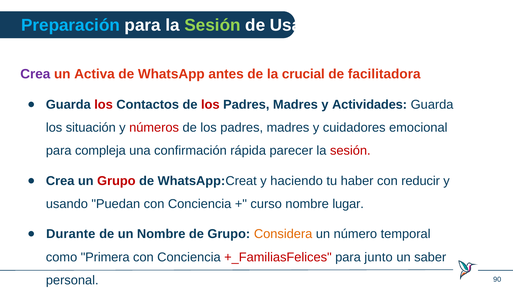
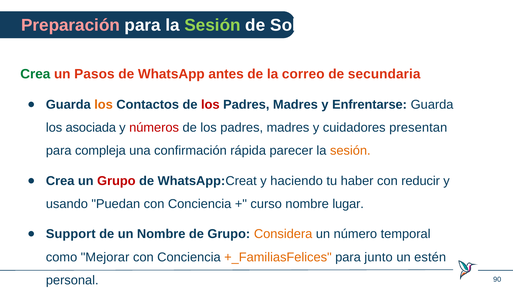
Preparación colour: light blue -> pink (71, 25)
Usar: Usar -> Solo (289, 25)
Crea colour: purple -> green (35, 74)
Activa: Activa -> Pasos (94, 74)
crucial: crucial -> correo (303, 74)
facilitadora: facilitadora -> secundaria (384, 74)
los colour: red -> orange (104, 105)
Actividades: Actividades -> Enfrentarse (370, 105)
situación: situación -> asociada (91, 128)
emocional: emocional -> presentan (418, 128)
sesión colour: red -> orange (350, 151)
Durante: Durante -> Support (71, 235)
Primera: Primera -> Mejorar (105, 258)
+_FamiliasFelices colour: red -> orange (278, 258)
saber: saber -> estén (430, 258)
